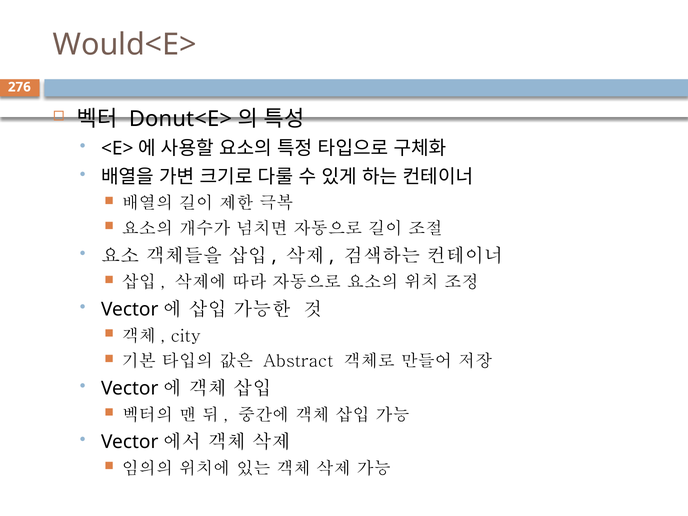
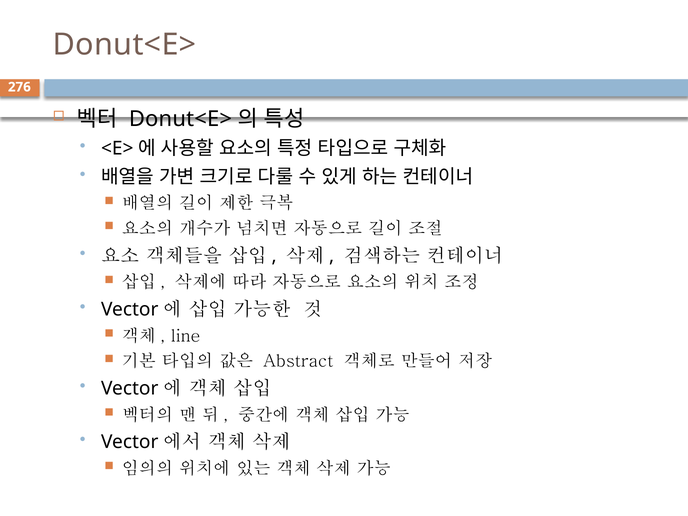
Would<E>: Would<E> -> Donut<E> (125, 45)
city: city -> line (186, 336)
